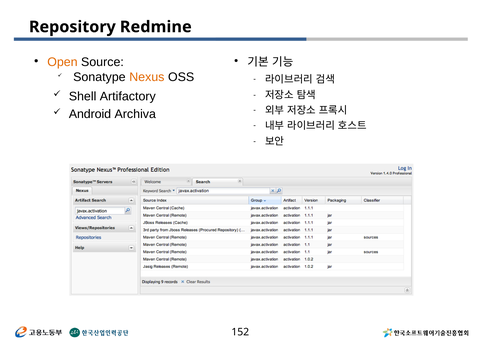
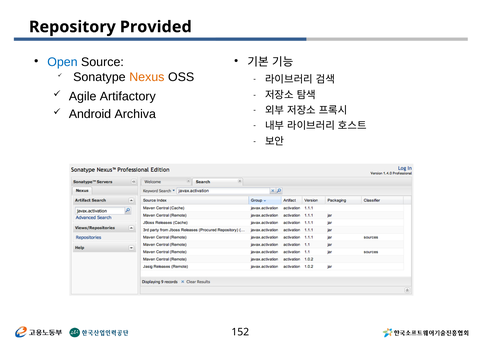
Redmine: Redmine -> Provided (156, 27)
Open colour: orange -> blue (62, 62)
Shell: Shell -> Agile (83, 96)
